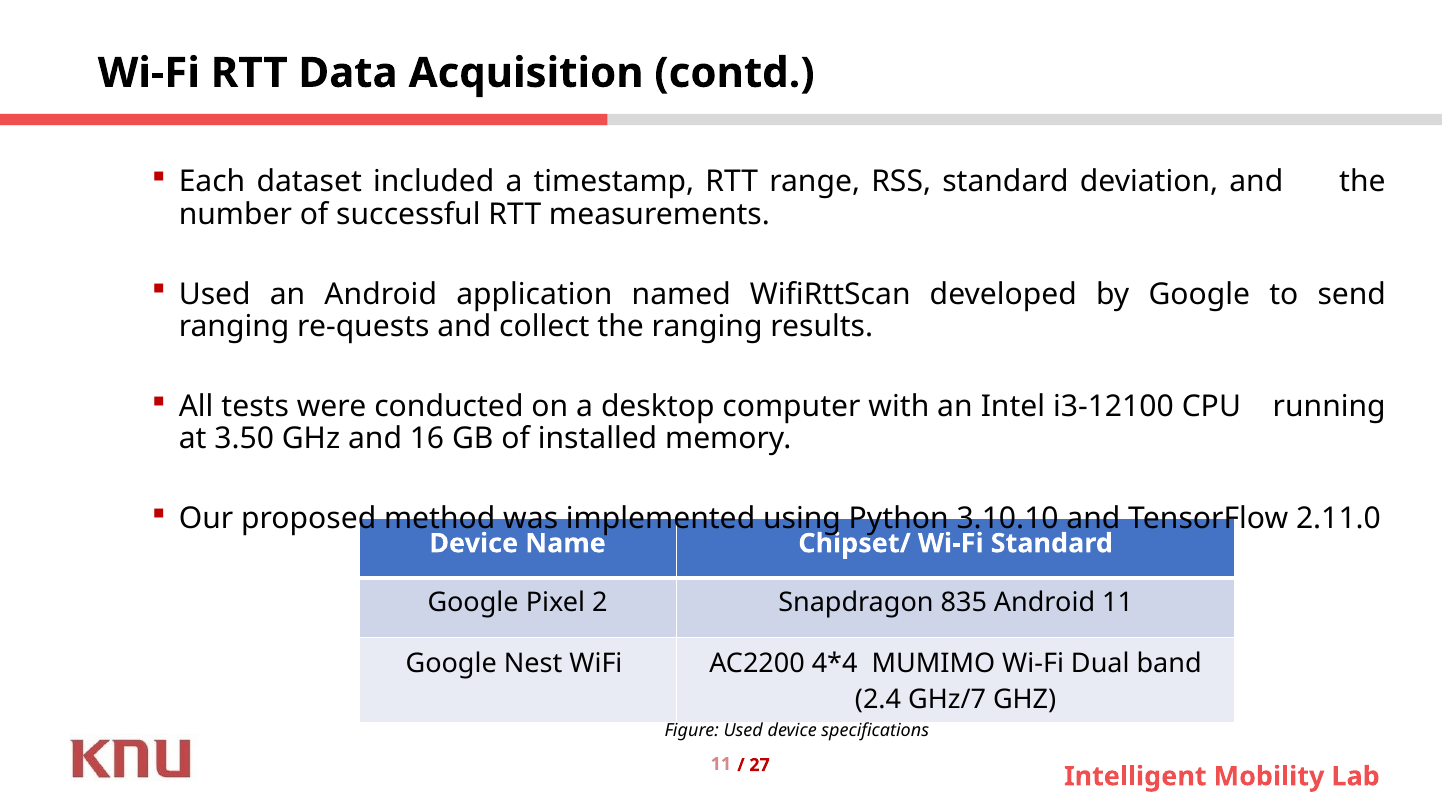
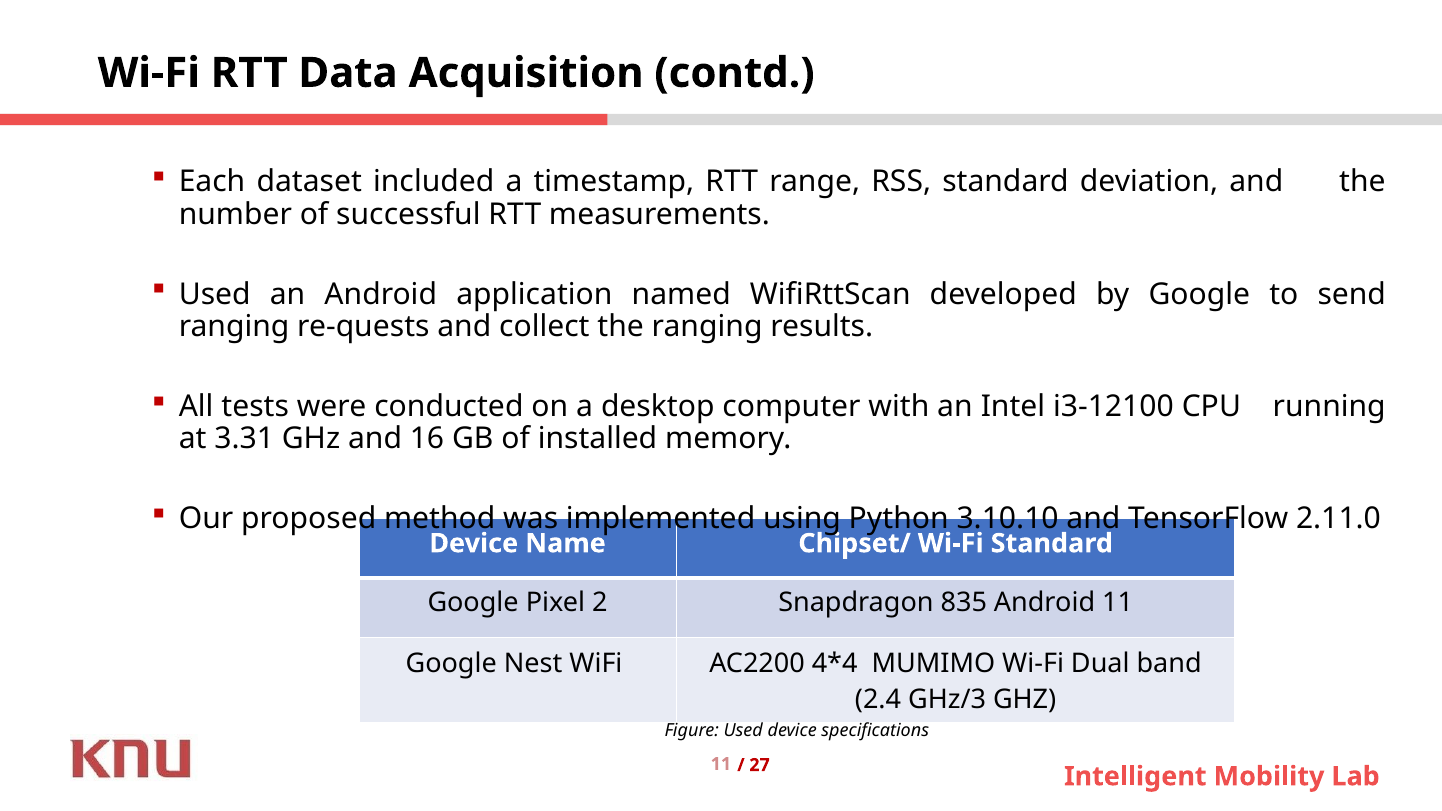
3.50: 3.50 -> 3.31 (244, 439)
GHz/7: GHz/7 -> GHz/3 (947, 700)
